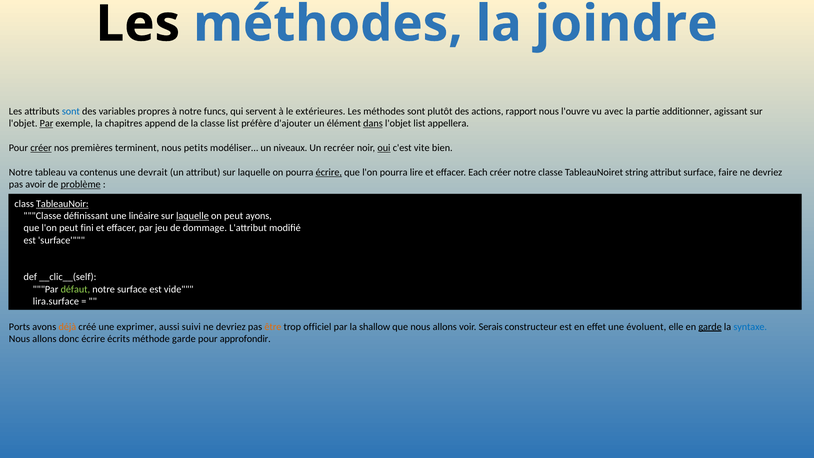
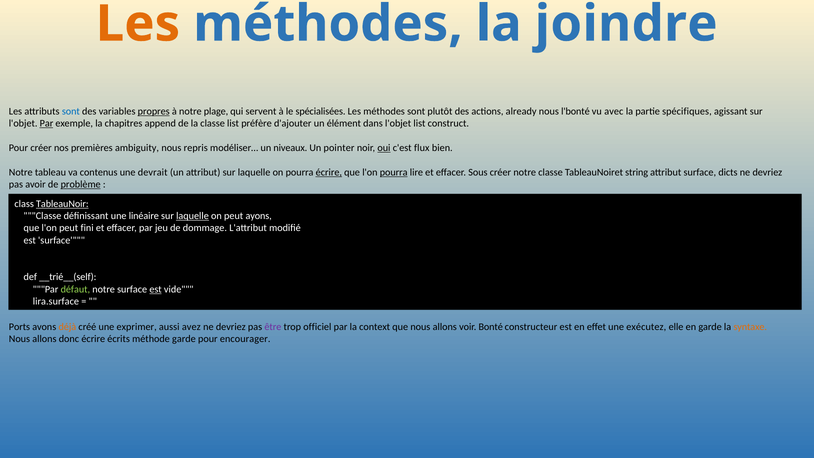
Les colour: black -> orange (138, 24)
propres underline: none -> present (154, 111)
funcs: funcs -> plage (216, 111)
extérieures: extérieures -> spécialisées (321, 111)
rapport: rapport -> already (521, 111)
l'ouvre: l'ouvre -> l'bonté (575, 111)
additionner: additionner -> spécifiques (687, 111)
dans underline: present -> none (373, 123)
appellera: appellera -> construct (448, 123)
créer underline: present -> none (41, 148)
terminent: terminent -> ambiguity (137, 148)
petits: petits -> repris (196, 148)
recréer: recréer -> pointer (339, 148)
vite: vite -> flux (422, 148)
pourra underline: none -> present (394, 172)
Each: Each -> Sous (478, 172)
faire: faire -> dicts (728, 172)
__clic__(self: __clic__(self -> __trié__(self (68, 277)
est underline: none -> present (156, 289)
suivi: suivi -> avez (191, 327)
être colour: orange -> purple (273, 327)
shallow: shallow -> context (375, 327)
Serais: Serais -> Bonté (491, 327)
évoluent: évoluent -> exécutez (646, 327)
garde underline: present -> none (710, 327)
syntaxe colour: blue -> orange (750, 327)
approfondir: approfondir -> encourager (245, 339)
